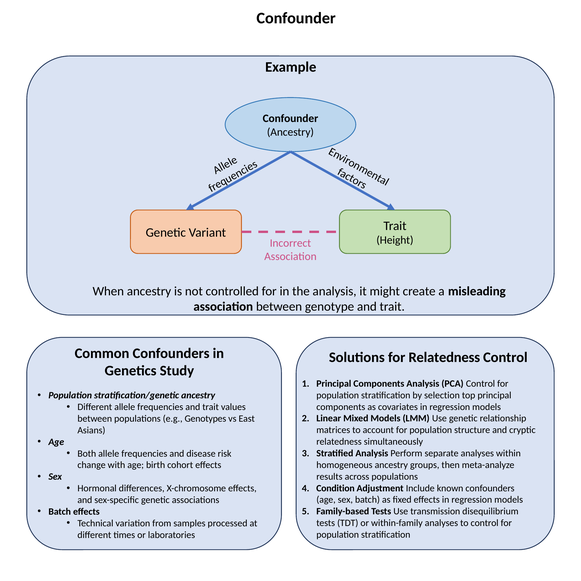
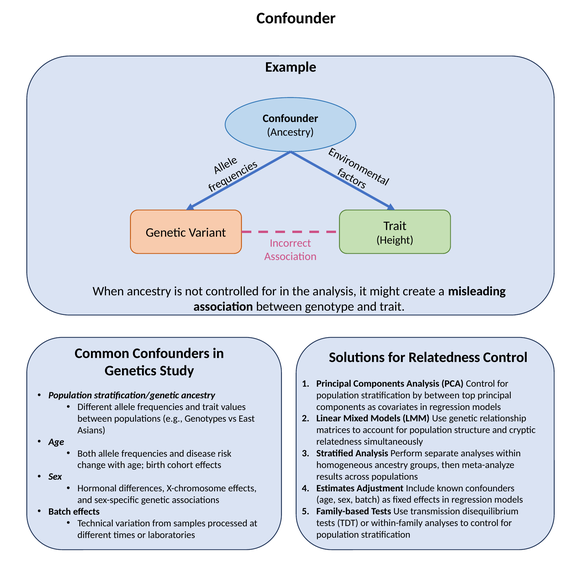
by selection: selection -> between (442, 395)
Condition: Condition -> Estimates (335, 488)
